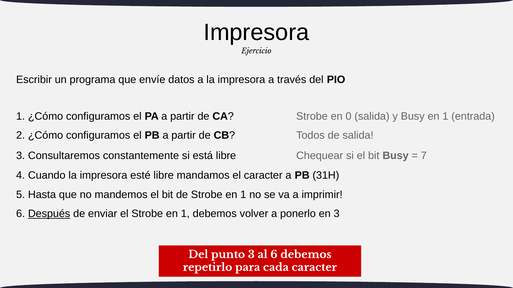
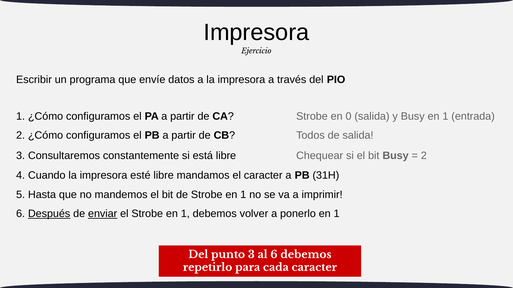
7: 7 -> 2 (424, 156)
enviar underline: none -> present (103, 214)
ponerlo en 3: 3 -> 1 (337, 214)
